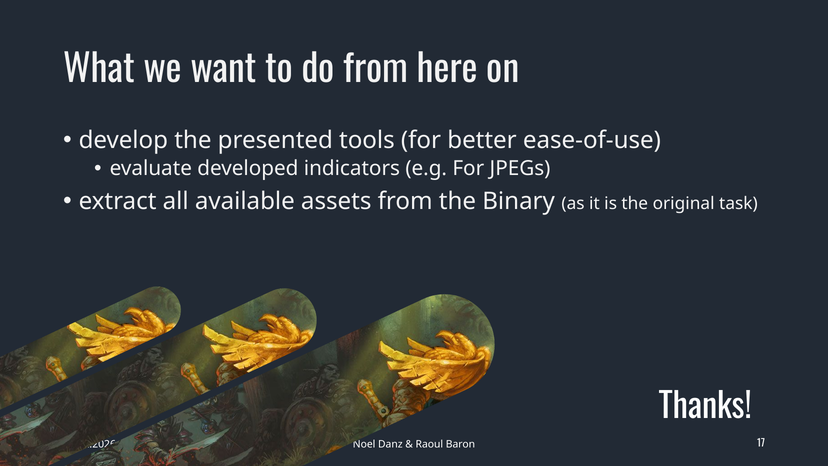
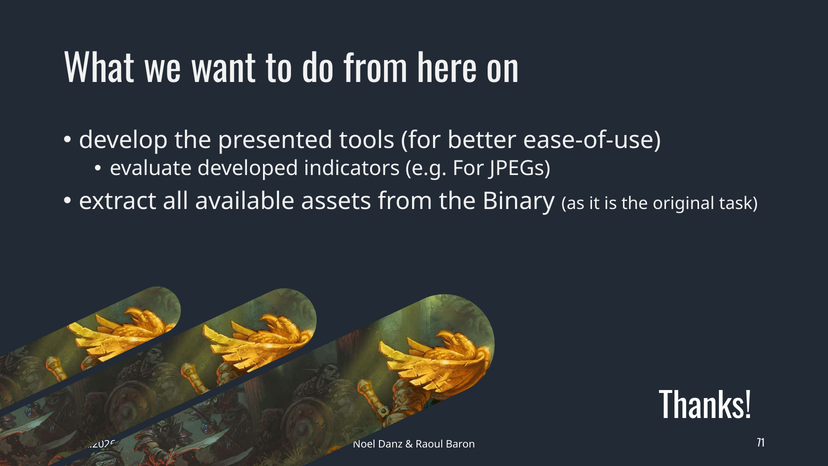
17: 17 -> 71 (761, 443)
